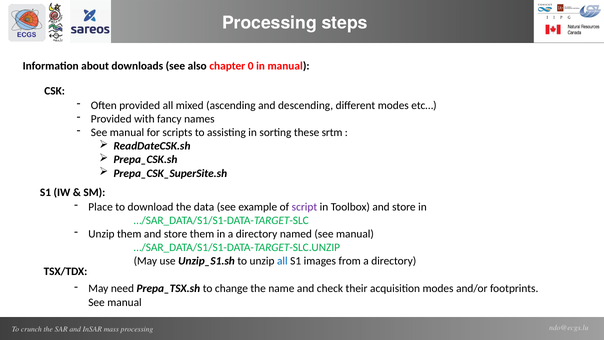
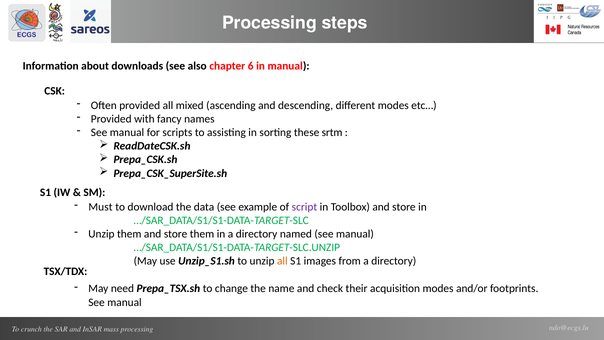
0: 0 -> 6 (251, 66)
Place: Place -> Must (101, 207)
all colour: blue -> orange (282, 261)
